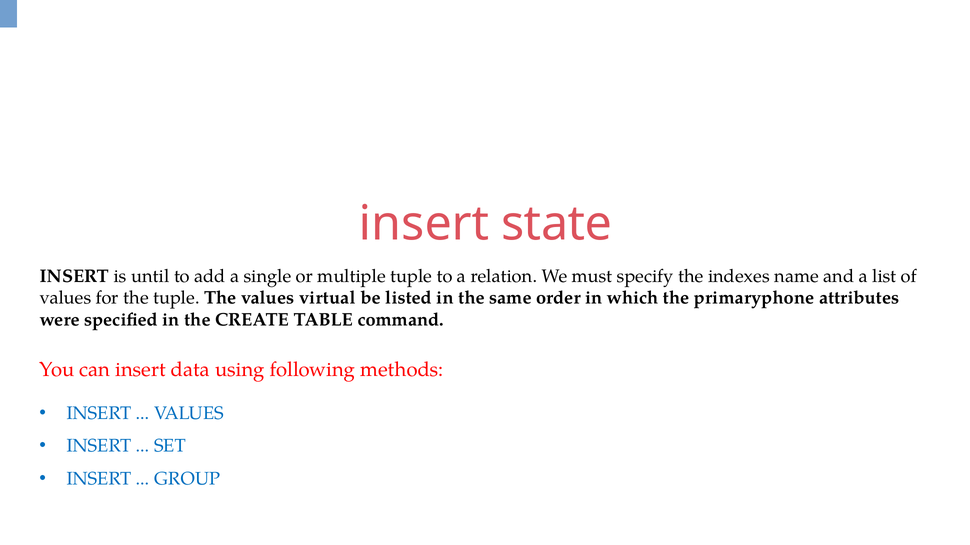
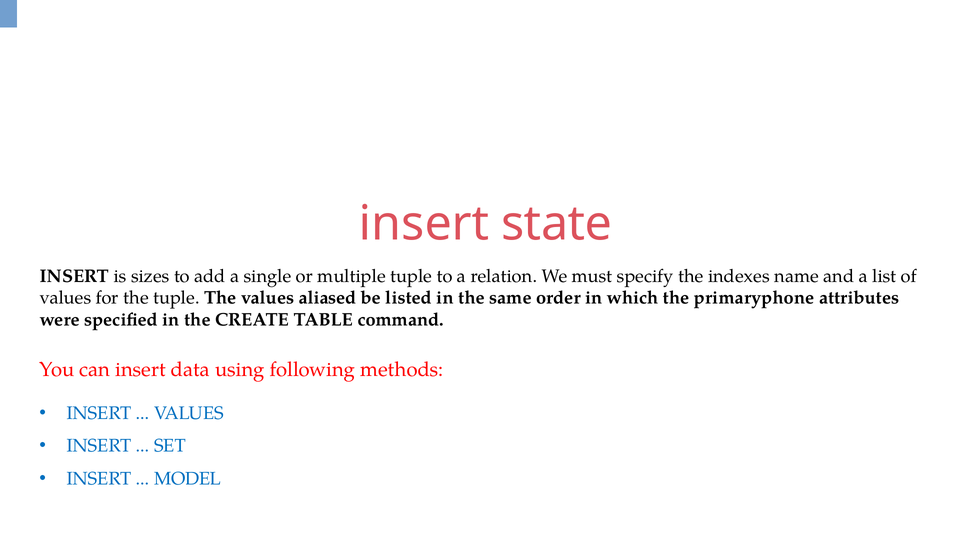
until: until -> sizes (150, 276)
virtual: virtual -> aliased (328, 298)
GROUP: GROUP -> MODEL (188, 479)
